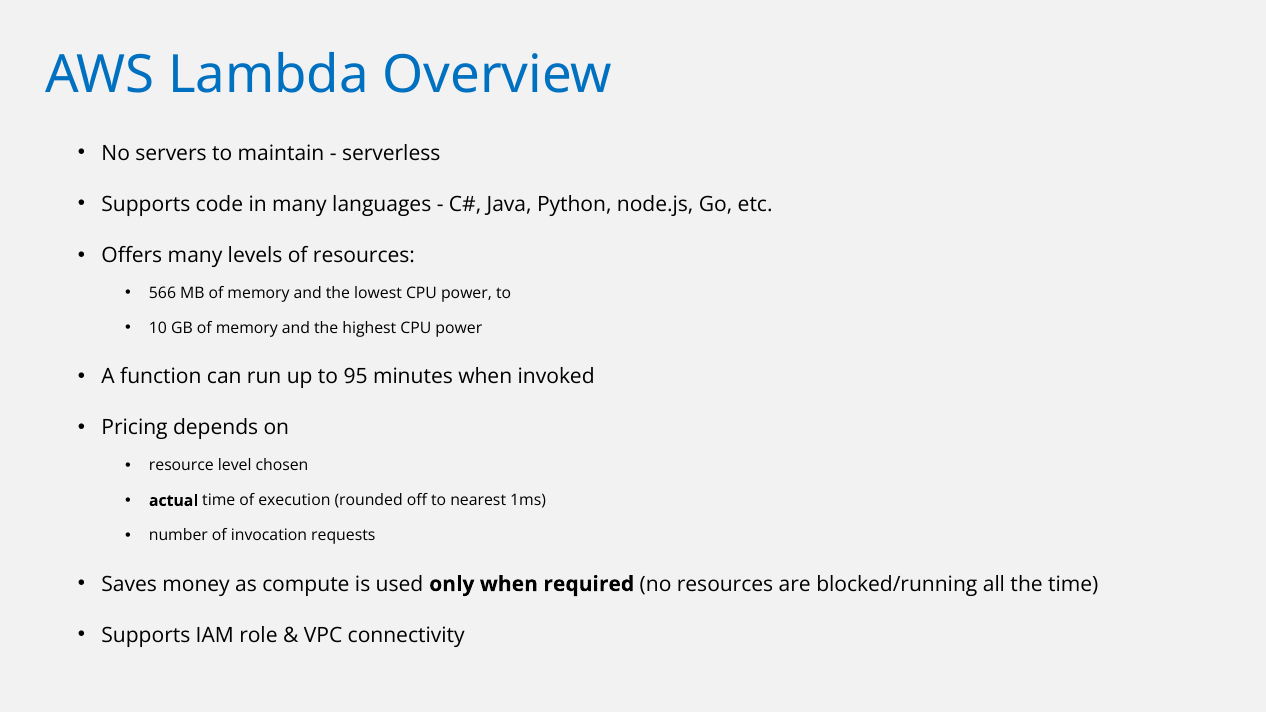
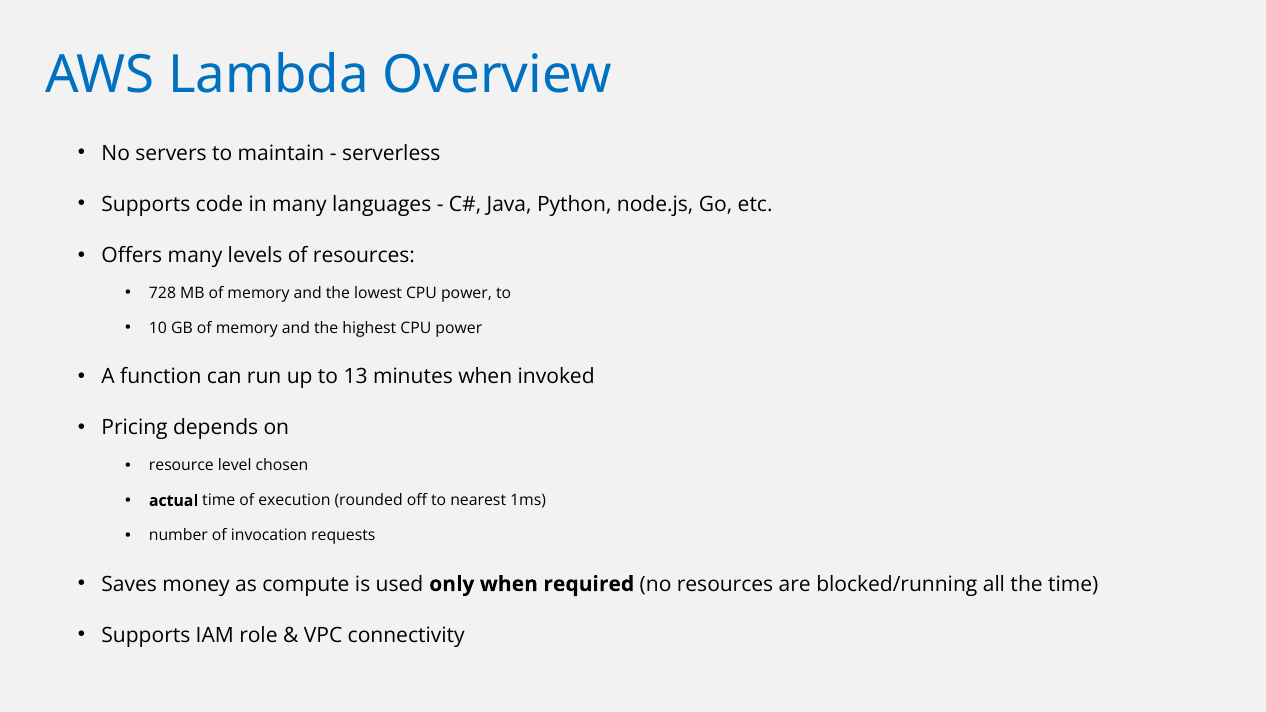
566: 566 -> 728 (162, 293)
95: 95 -> 13 (356, 377)
